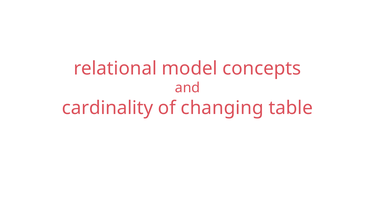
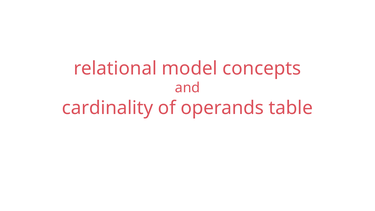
changing: changing -> operands (222, 108)
